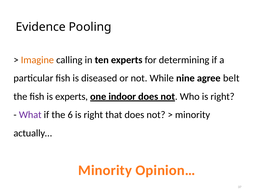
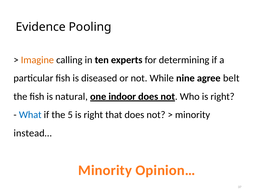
is experts: experts -> natural (71, 97)
What colour: purple -> blue (30, 115)
6: 6 -> 5 (70, 115)
actually…: actually… -> instead… (33, 133)
